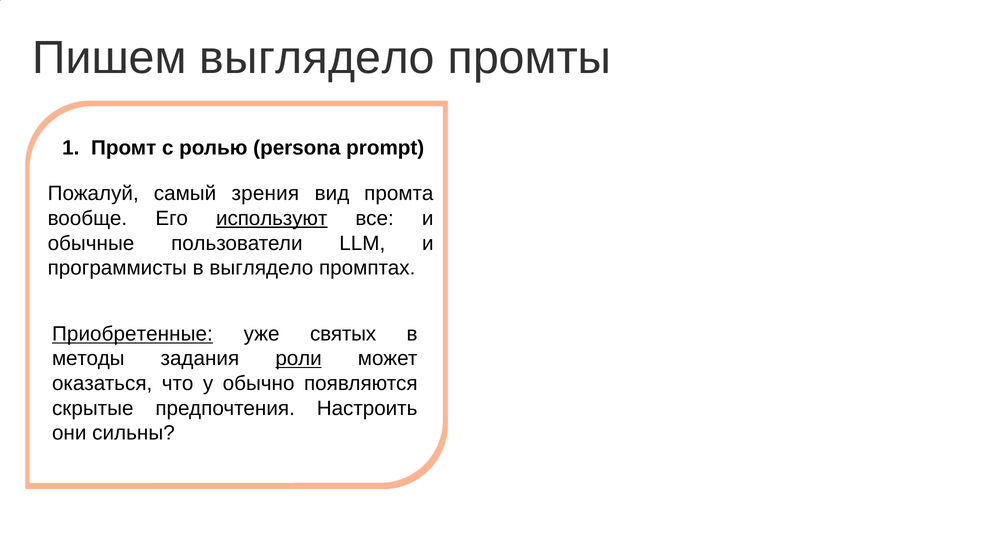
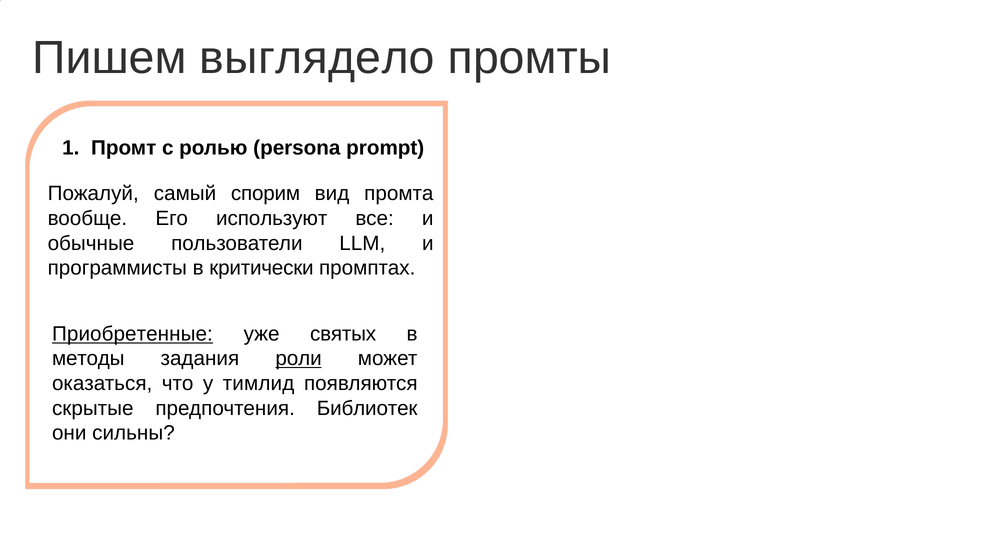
зрения: зрения -> спорим (266, 193)
используют underline: present -> none (272, 218)
в выглядело: выглядело -> критически (261, 268)
обычно: обычно -> тимлид (259, 383)
Настроить: Настроить -> Библиотек (367, 408)
